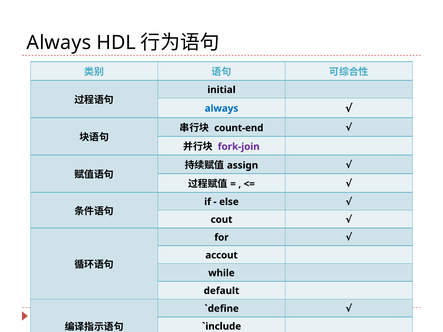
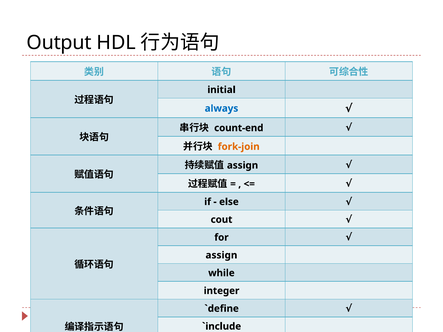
Always: Always -> Output (59, 43)
fork-join colour: purple -> orange (239, 147)
accout: accout -> assign (221, 255)
default: default -> integer (222, 291)
